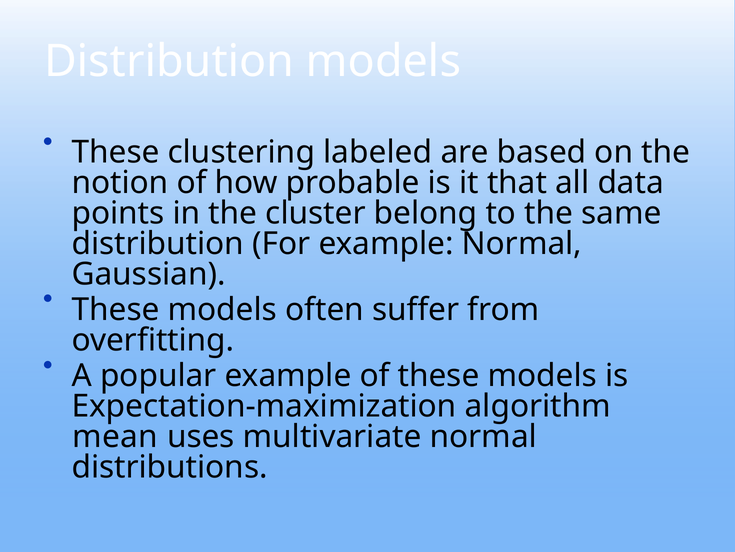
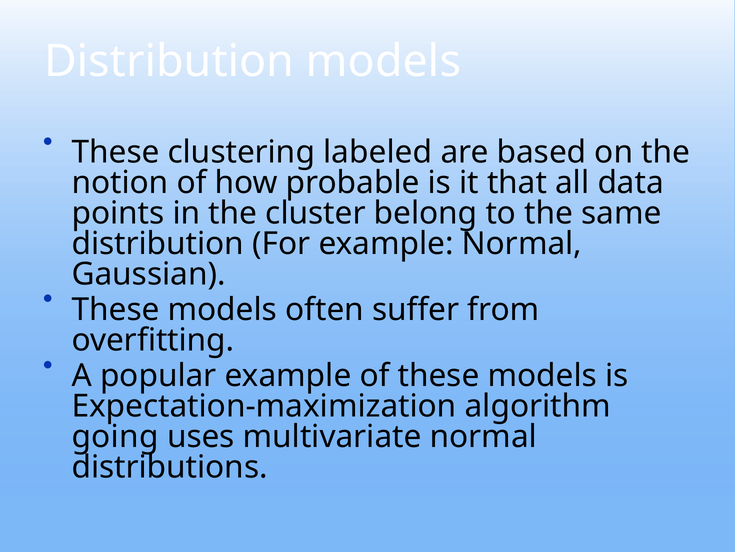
mean: mean -> going (115, 436)
